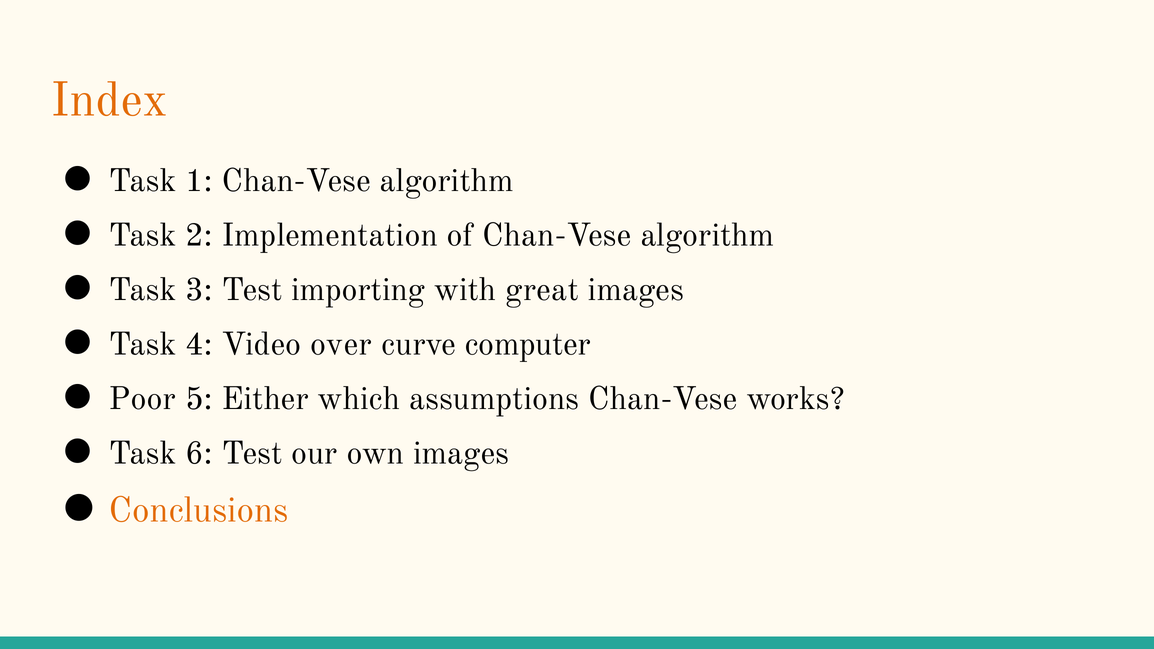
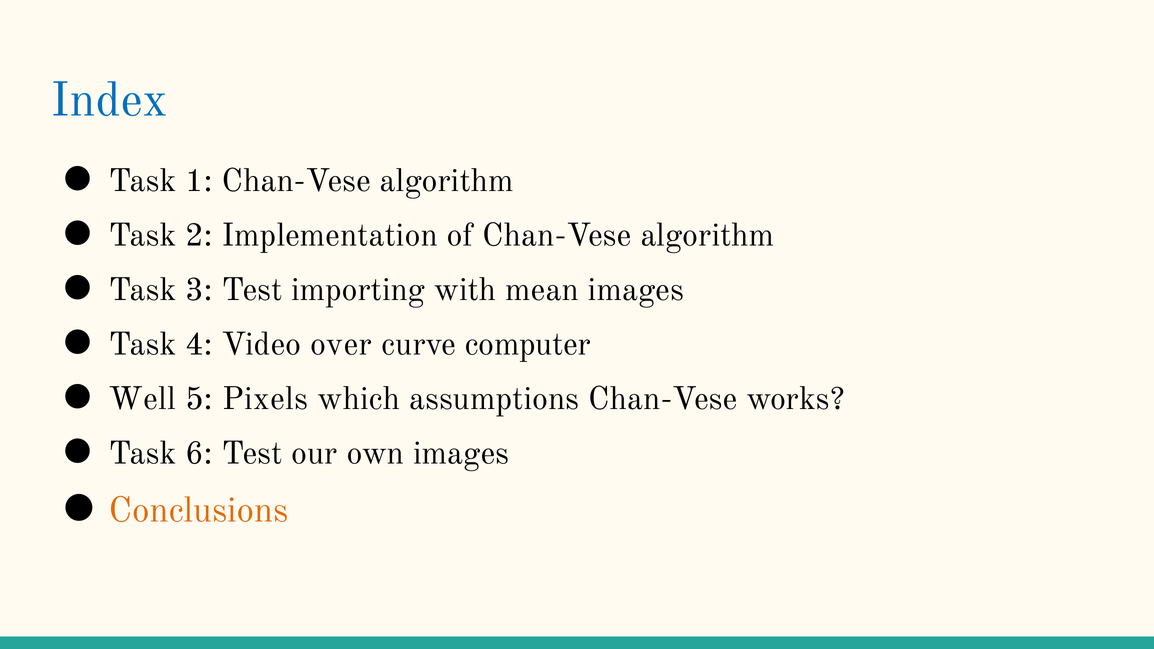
Index colour: orange -> blue (109, 100)
great: great -> mean (542, 290)
Poor: Poor -> Well (142, 399)
Either: Either -> Pixels (265, 399)
